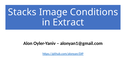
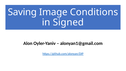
Stacks: Stacks -> Saving (22, 12)
Extract: Extract -> Signed (68, 22)
